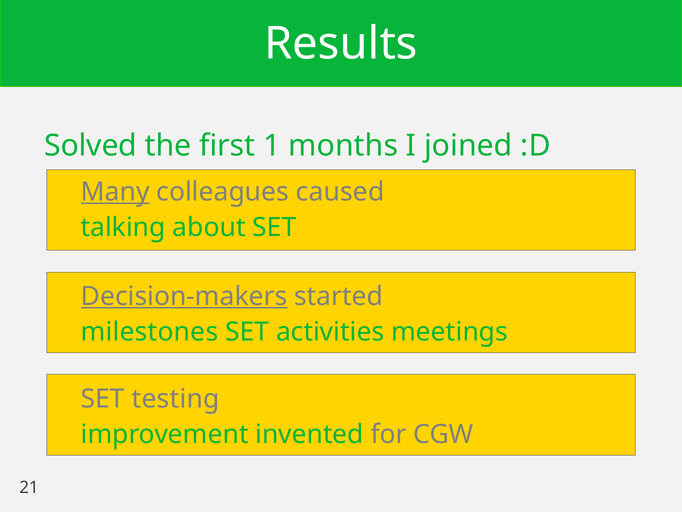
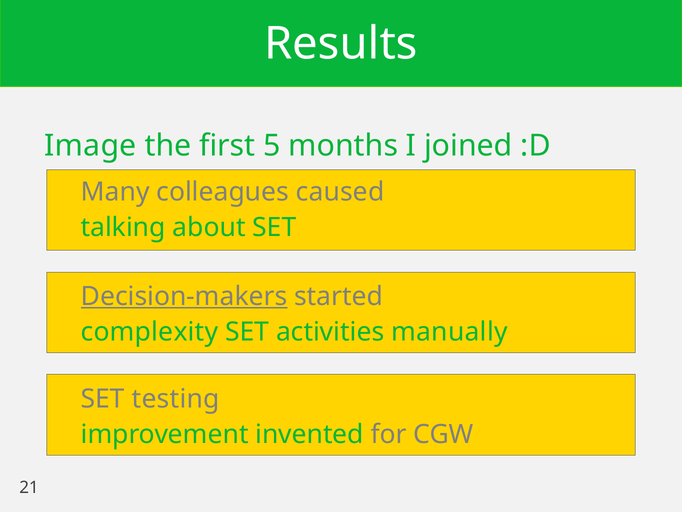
Solved: Solved -> Image (90, 146)
1: 1 -> 5 (272, 146)
Many underline: present -> none (115, 192)
milestones: milestones -> complexity (149, 332)
meetings: meetings -> manually (449, 332)
